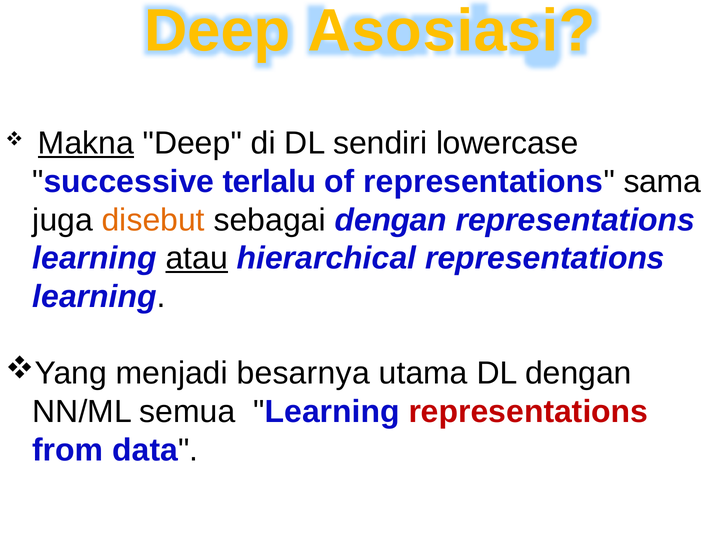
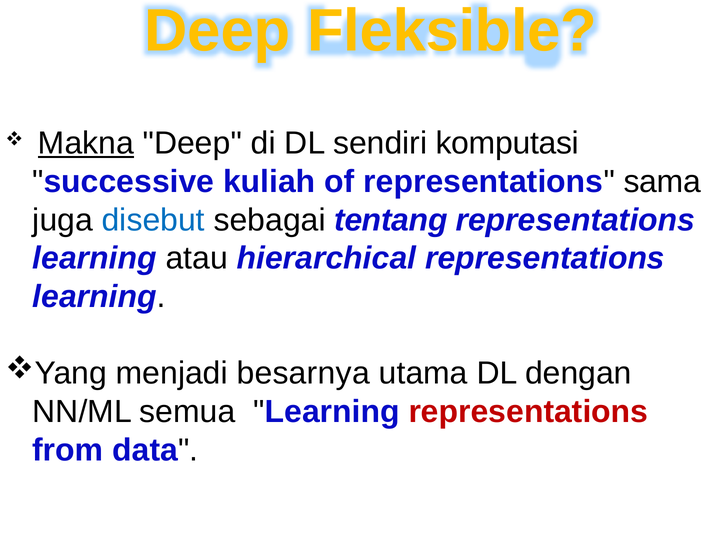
Asosiasi: Asosiasi -> Fleksible (452, 31)
lowercase: lowercase -> komputasi (507, 143)
terlalu: terlalu -> kuliah (269, 182)
disebut colour: orange -> blue (153, 220)
sebagai dengan: dengan -> tentang (391, 220)
atau underline: present -> none (197, 259)
